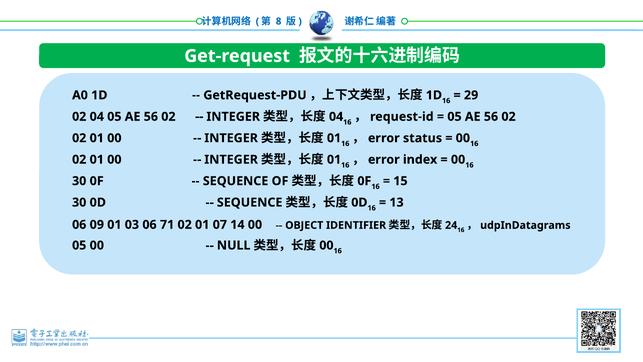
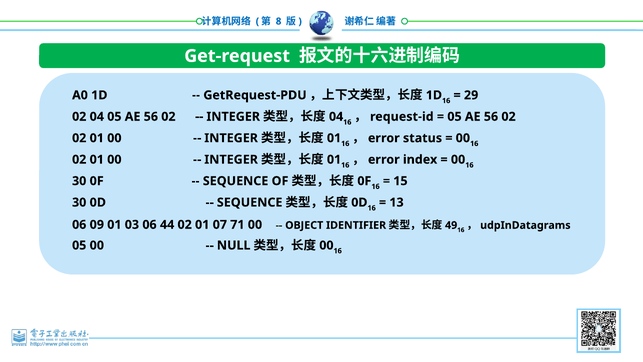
71: 71 -> 44 (167, 225)
14: 14 -> 71 (237, 225)
24: 24 -> 49 (451, 225)
